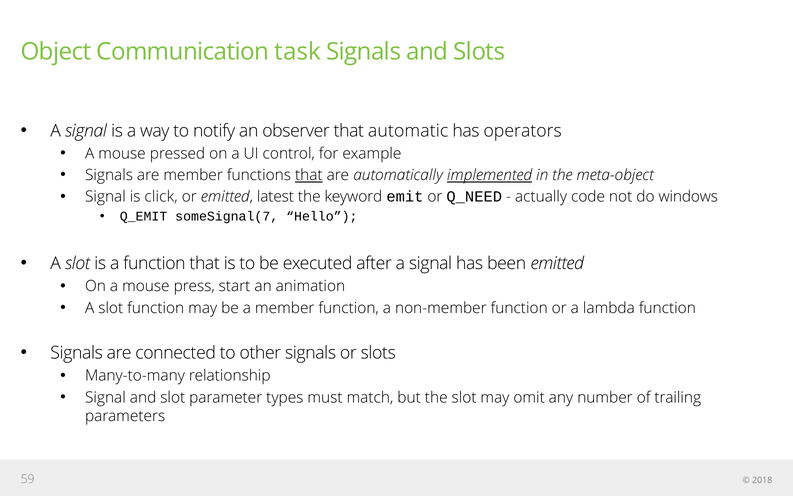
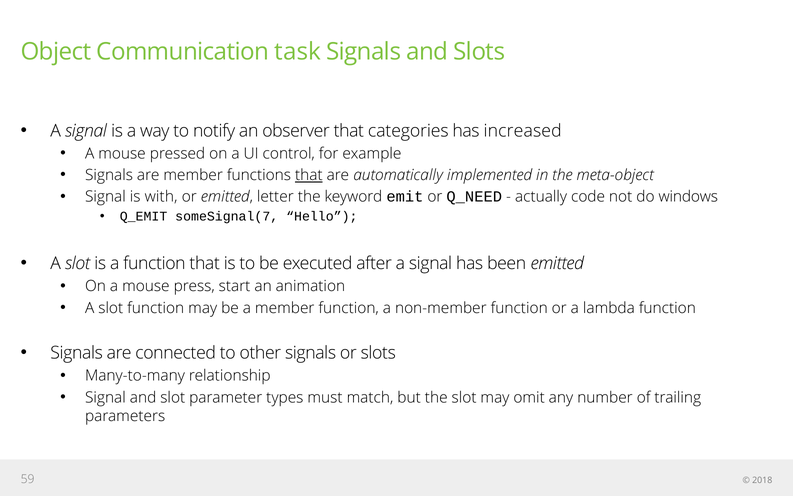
automatic: automatic -> categories (408, 131)
operators: operators -> increased (523, 131)
implemented underline: present -> none (490, 175)
click: click -> with (161, 197)
latest: latest -> letter (275, 197)
